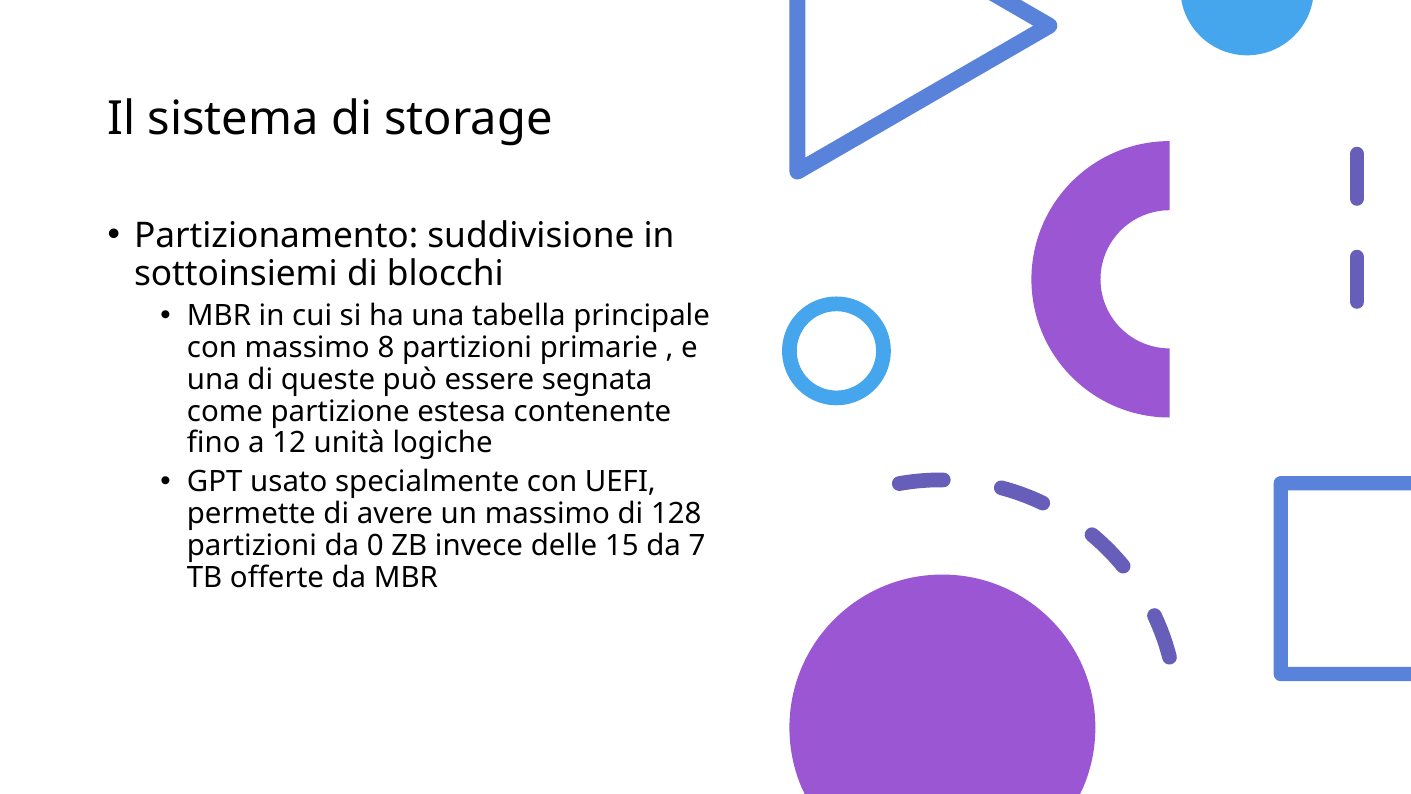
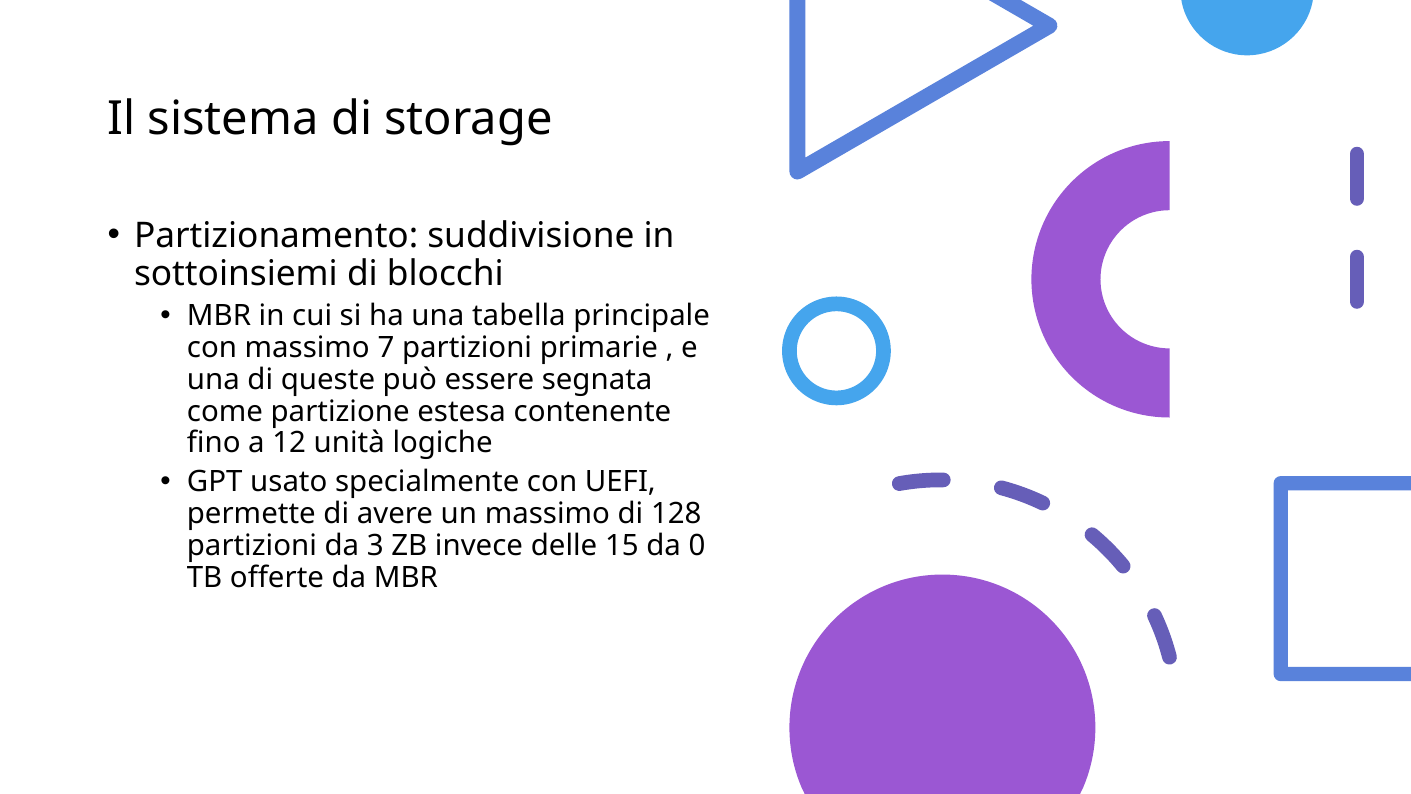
8: 8 -> 7 (386, 348)
0: 0 -> 3 (375, 546)
7: 7 -> 0 (697, 546)
